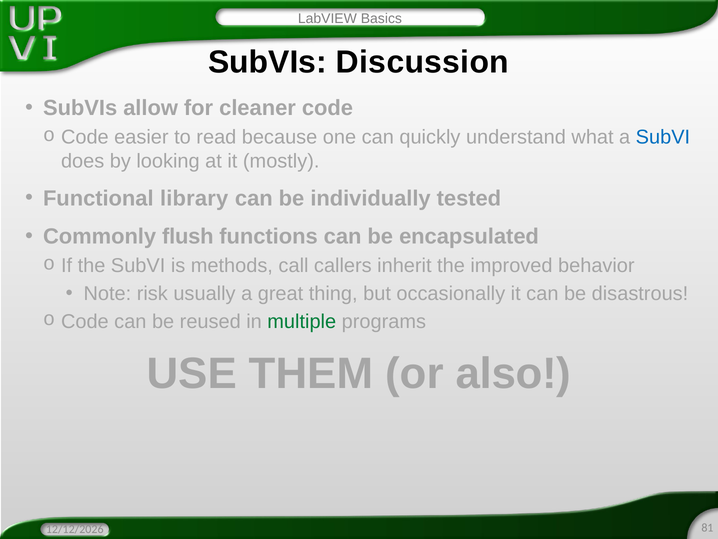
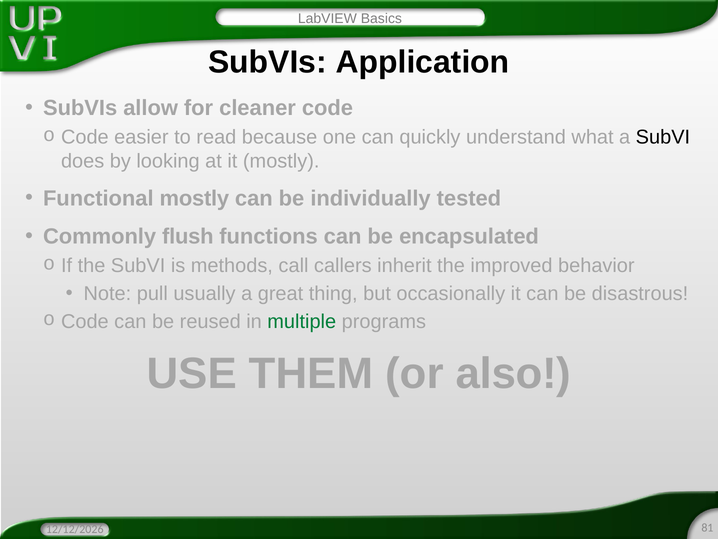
Discussion: Discussion -> Application (423, 62)
SubVI colour: blue -> black (663, 137)
Functional library: library -> mostly (194, 198)
risk: risk -> pull (152, 293)
